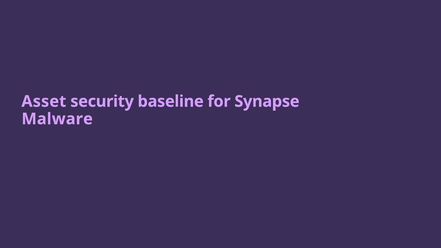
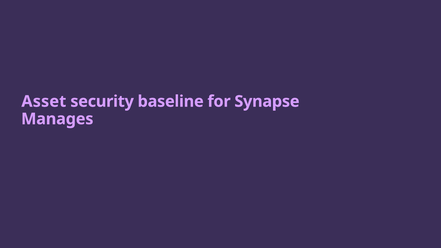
Malware: Malware -> Manages (57, 119)
